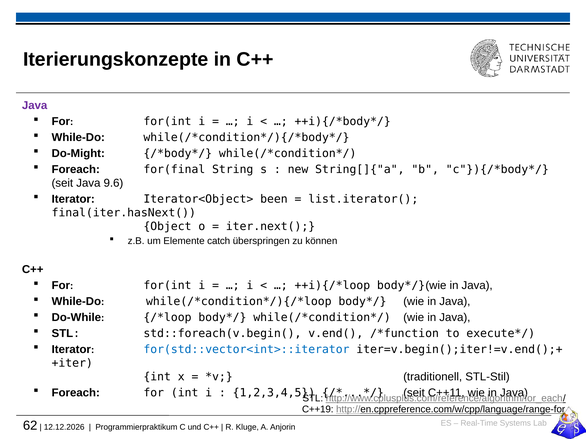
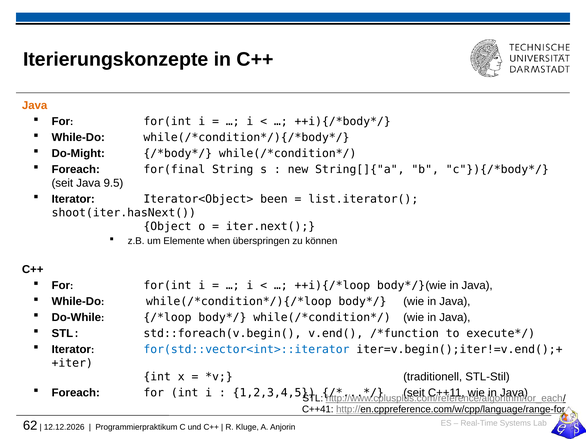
Java colour: purple -> orange (35, 106)
9.6: 9.6 -> 9.5 (113, 183)
final(iter.hasNext(: final(iter.hasNext( -> shoot(iter.hasNext( (124, 213)
catch: catch -> when (219, 241)
C++19: C++19 -> C++41 (318, 410)
